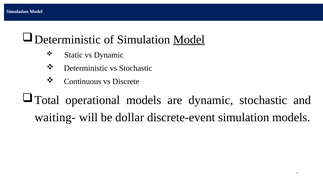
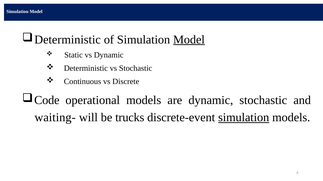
Total: Total -> Code (47, 100)
dollar: dollar -> trucks (130, 118)
simulation underline: none -> present (244, 118)
